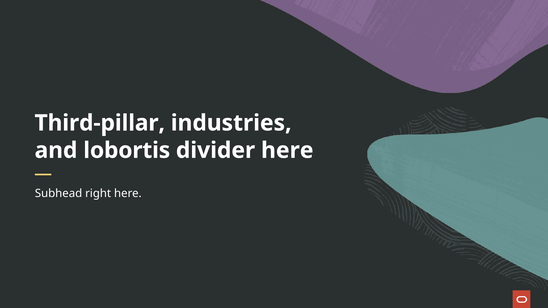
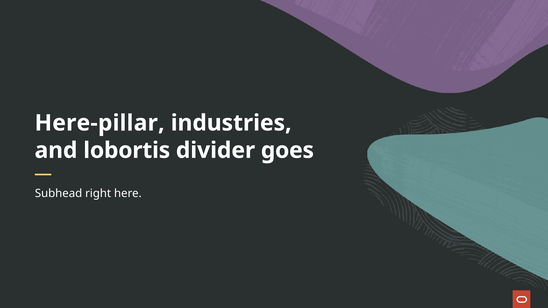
Third-pillar: Third-pillar -> Here-pillar (100, 123)
divider here: here -> goes (287, 150)
